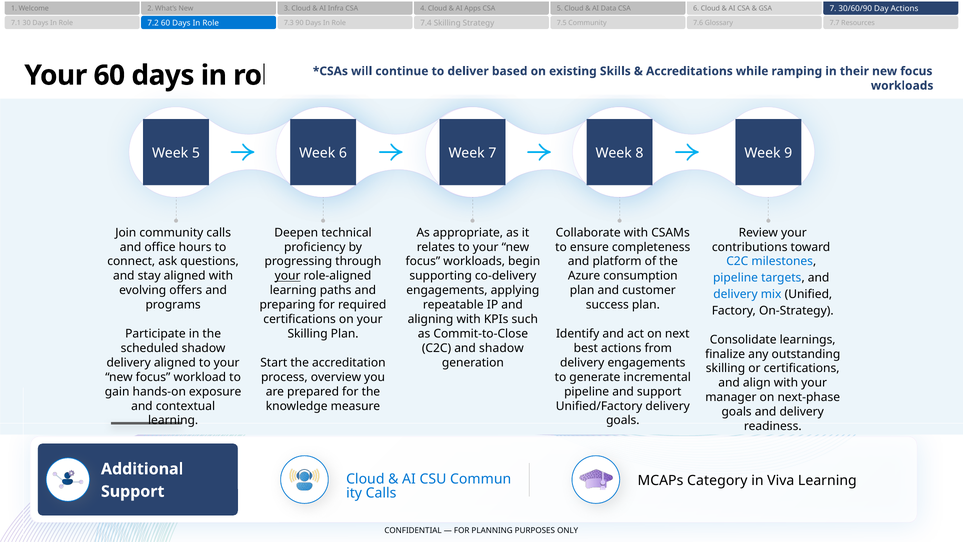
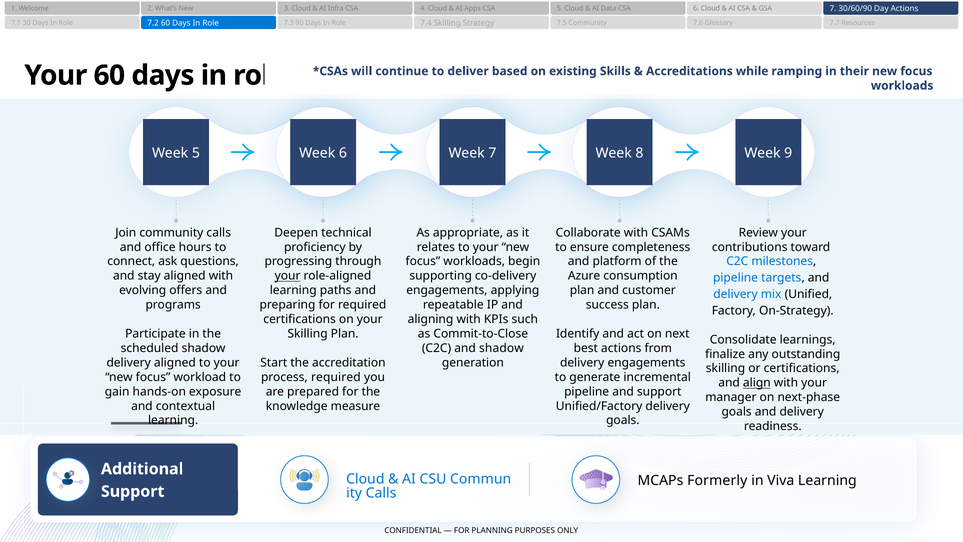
process overview: overview -> required (336, 377)
align underline: none -> present (757, 383)
Category: Category -> Formerly (717, 480)
